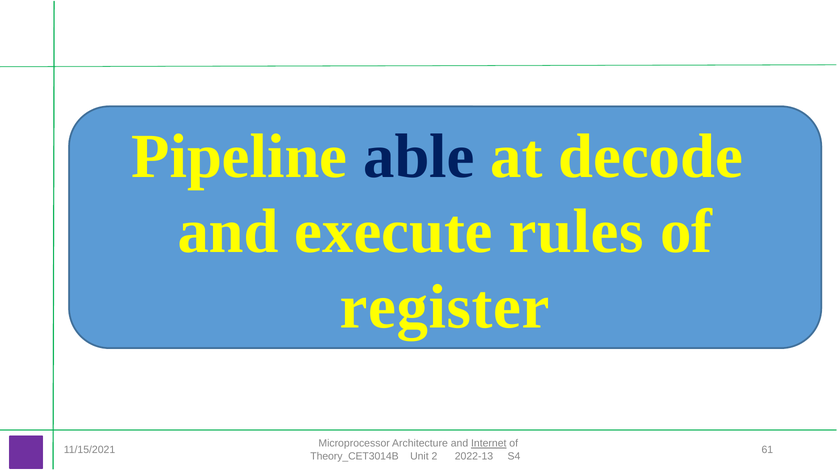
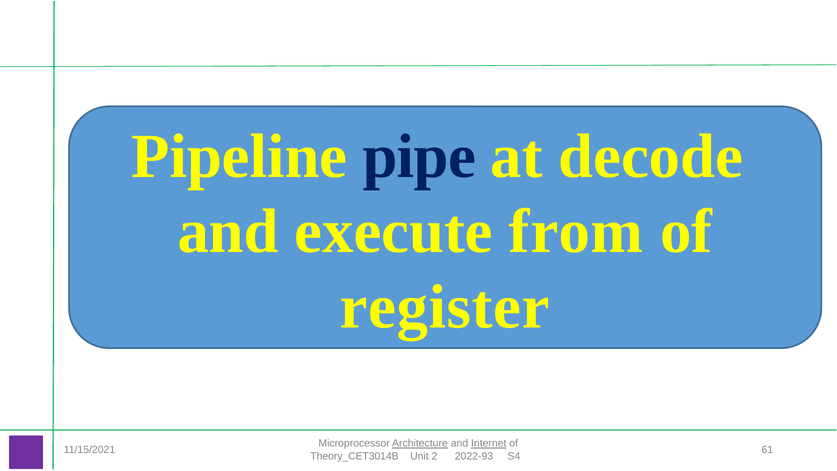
able: able -> pipe (419, 156)
rules: rules -> from (576, 232)
Architecture underline: none -> present (420, 443)
2022-13: 2022-13 -> 2022-93 (474, 456)
